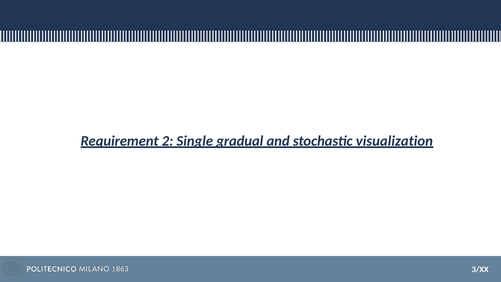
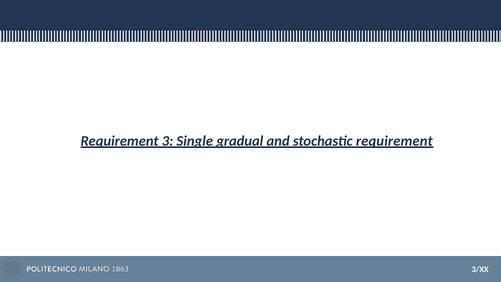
2: 2 -> 3 (167, 141)
stochastic visualization: visualization -> requirement (394, 141)
